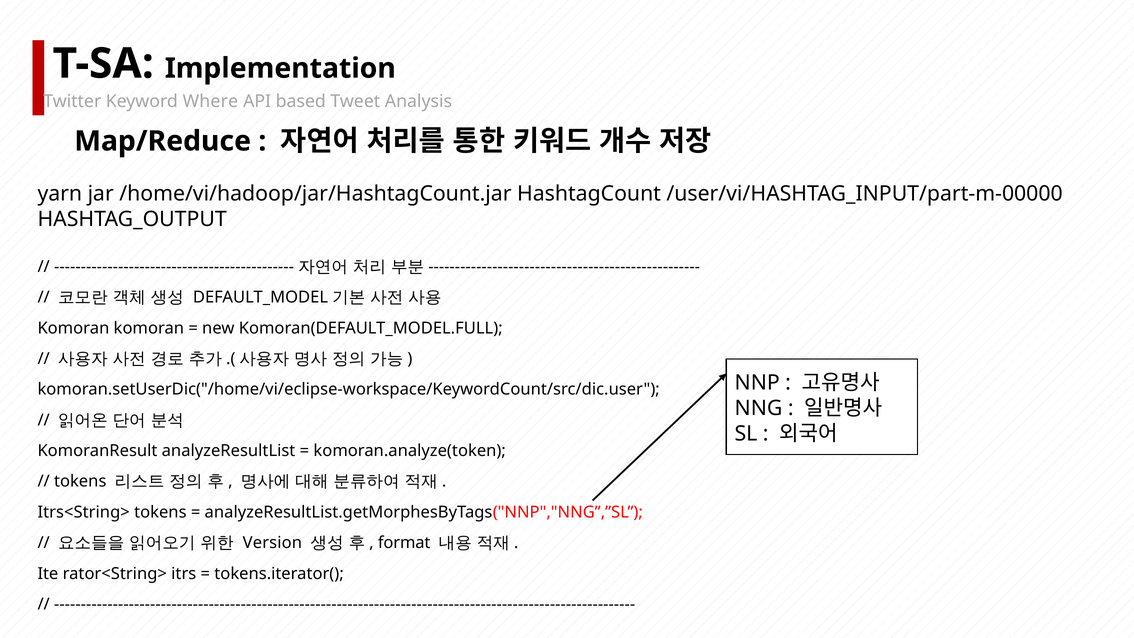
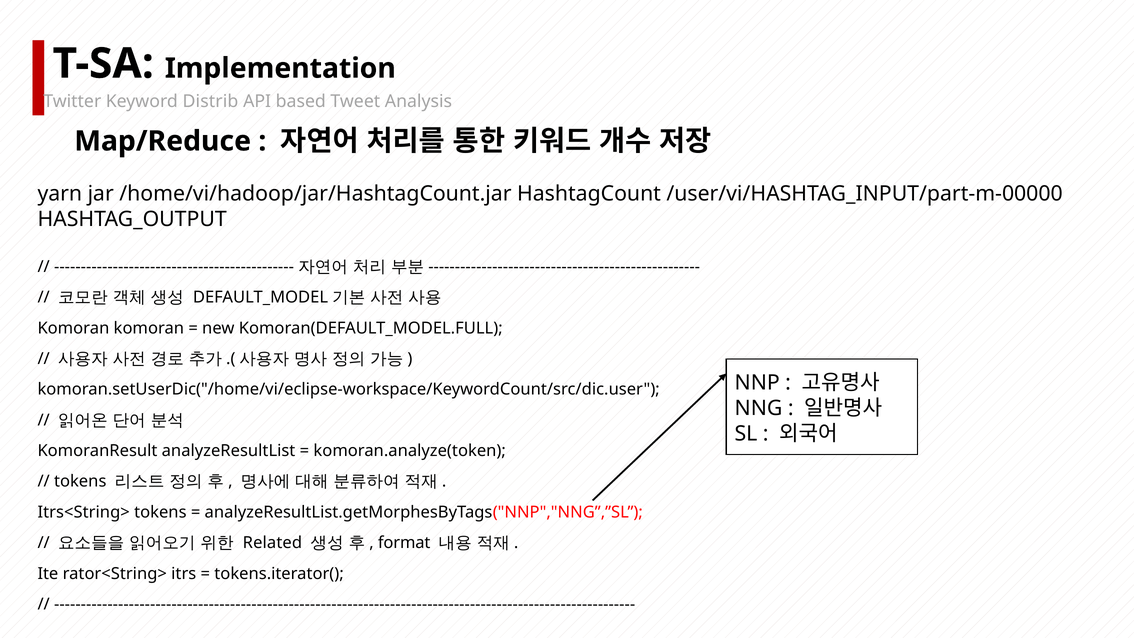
Where: Where -> Distrib (210, 101)
Version: Version -> Related (272, 543)
